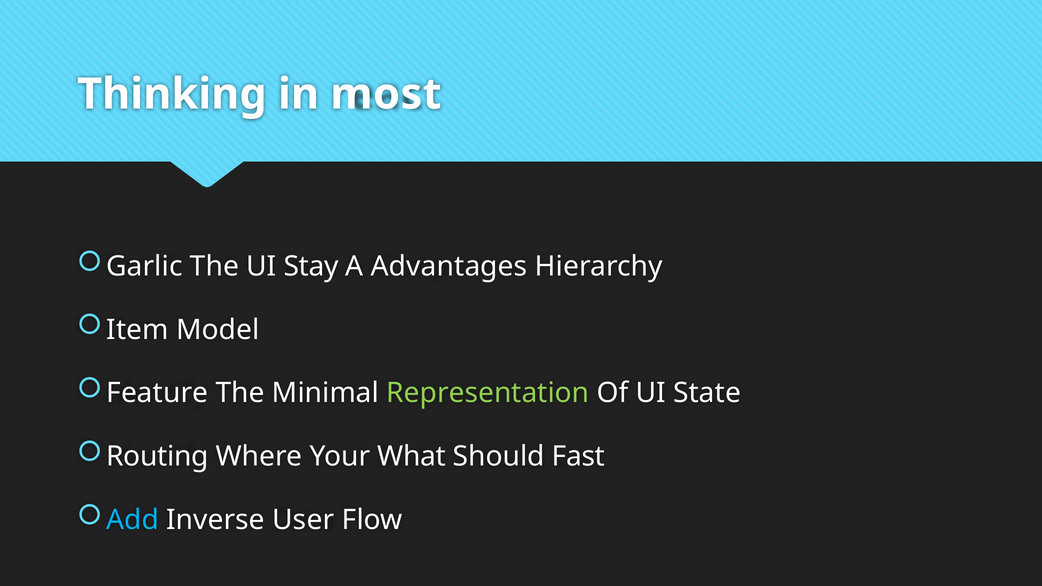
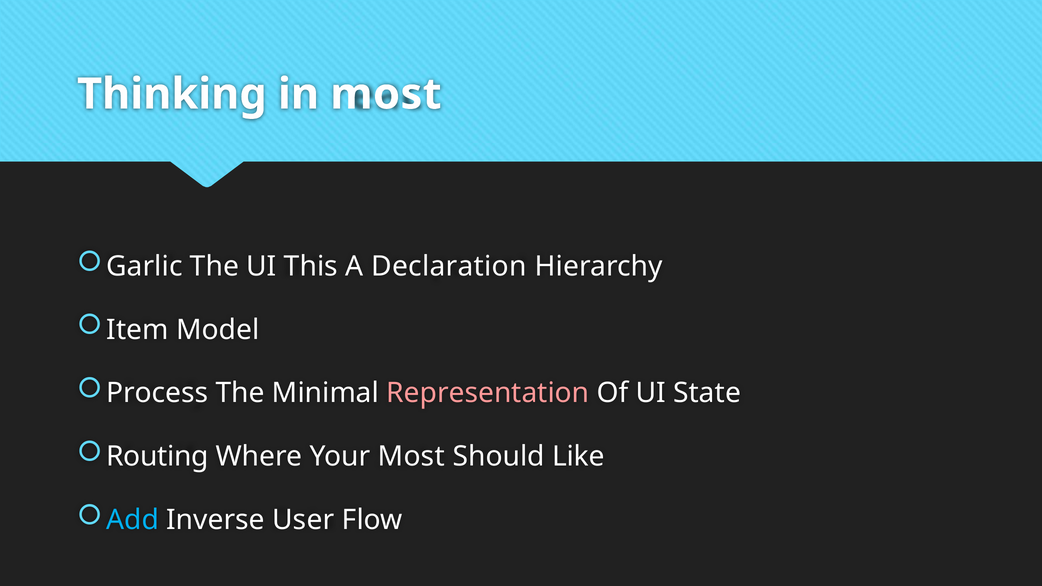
Stay: Stay -> This (311, 266)
Advantages: Advantages -> Declaration (449, 266)
Feature: Feature -> Process (157, 393)
Representation colour: light green -> pink (488, 393)
Your What: What -> Most (411, 457)
Fast: Fast -> Like (578, 457)
